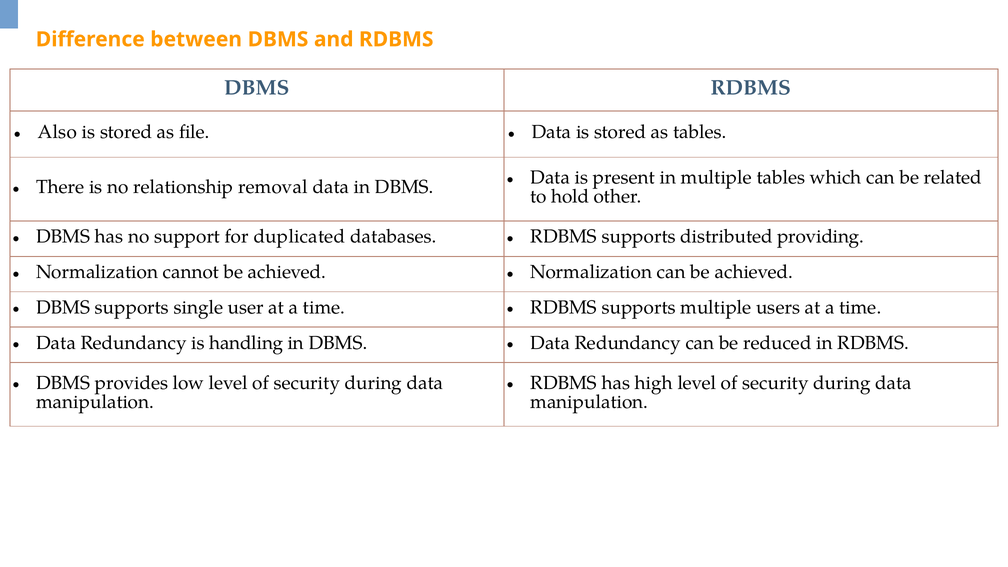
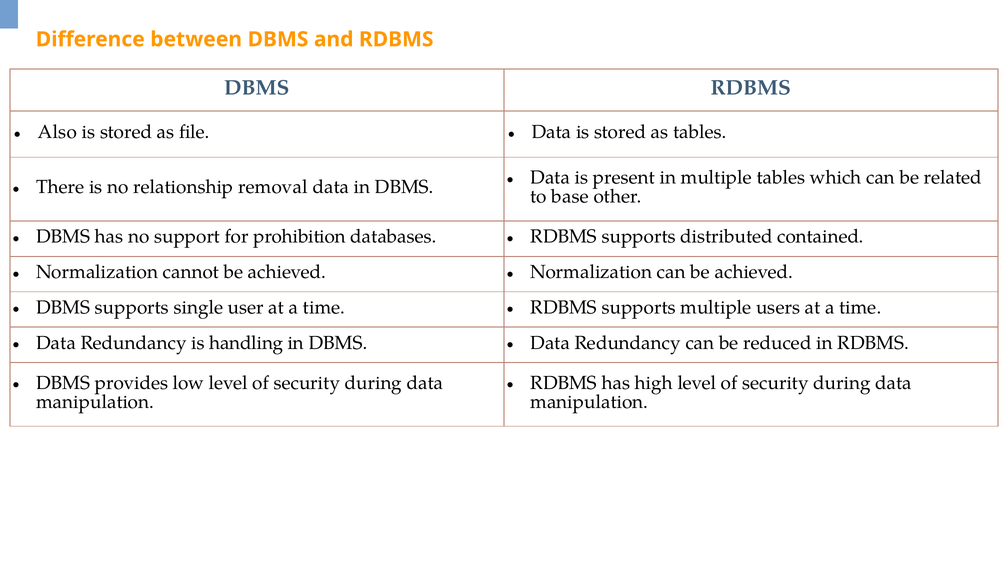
hold: hold -> base (570, 197)
duplicated: duplicated -> prohibition (300, 237)
providing: providing -> contained (821, 237)
